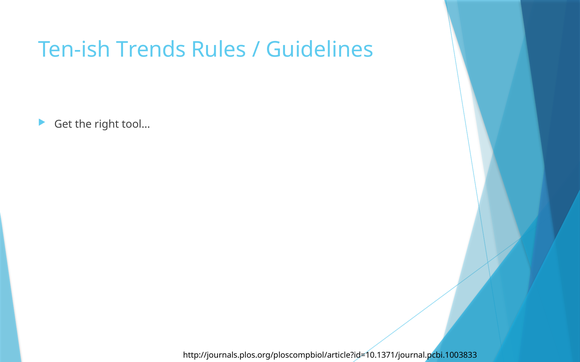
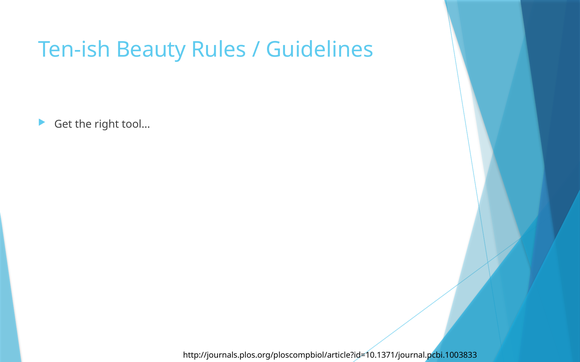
Trends: Trends -> Beauty (151, 50)
